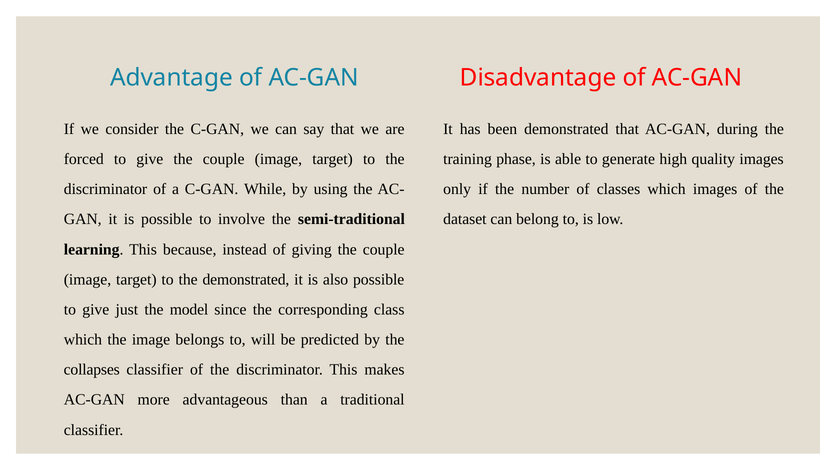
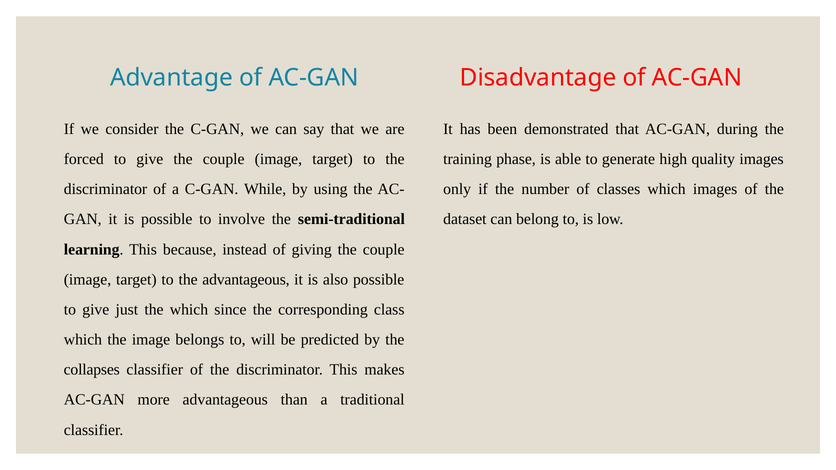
the demonstrated: demonstrated -> advantageous (246, 280)
the model: model -> which (189, 310)
